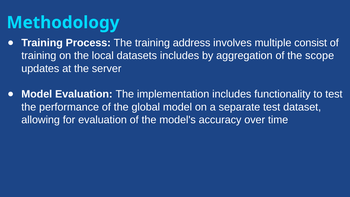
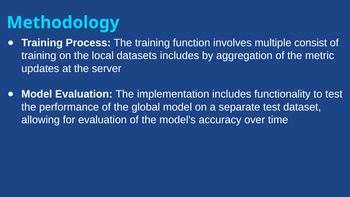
address: address -> function (192, 43)
scope: scope -> metric (320, 56)
